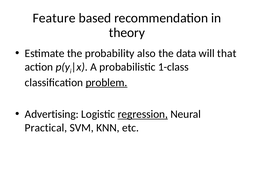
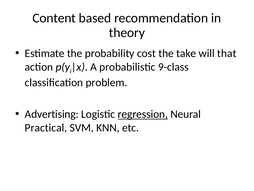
Feature: Feature -> Content (54, 18)
also: also -> cost (146, 53)
data: data -> take (186, 53)
1-class: 1-class -> 9-class (173, 67)
problem underline: present -> none (106, 82)
